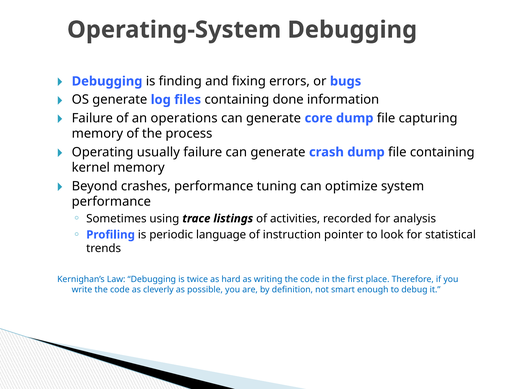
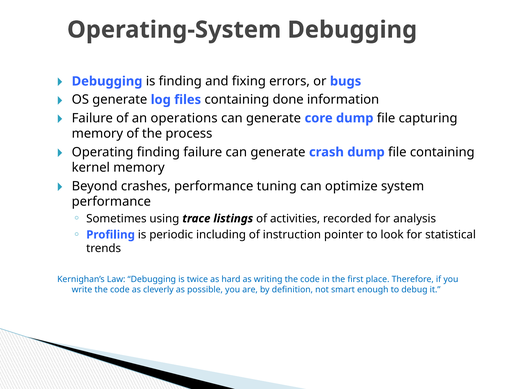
Operating usually: usually -> finding (158, 152)
language: language -> including (221, 235)
